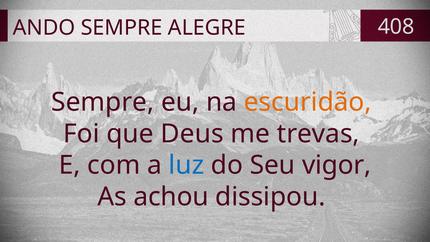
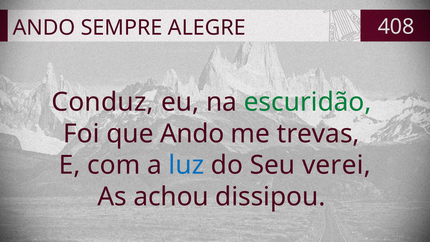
Sempre: Sempre -> Conduz (103, 102)
escuridão colour: orange -> green (308, 102)
que Deus: Deus -> Ando (192, 134)
vigor: vigor -> verei (336, 165)
